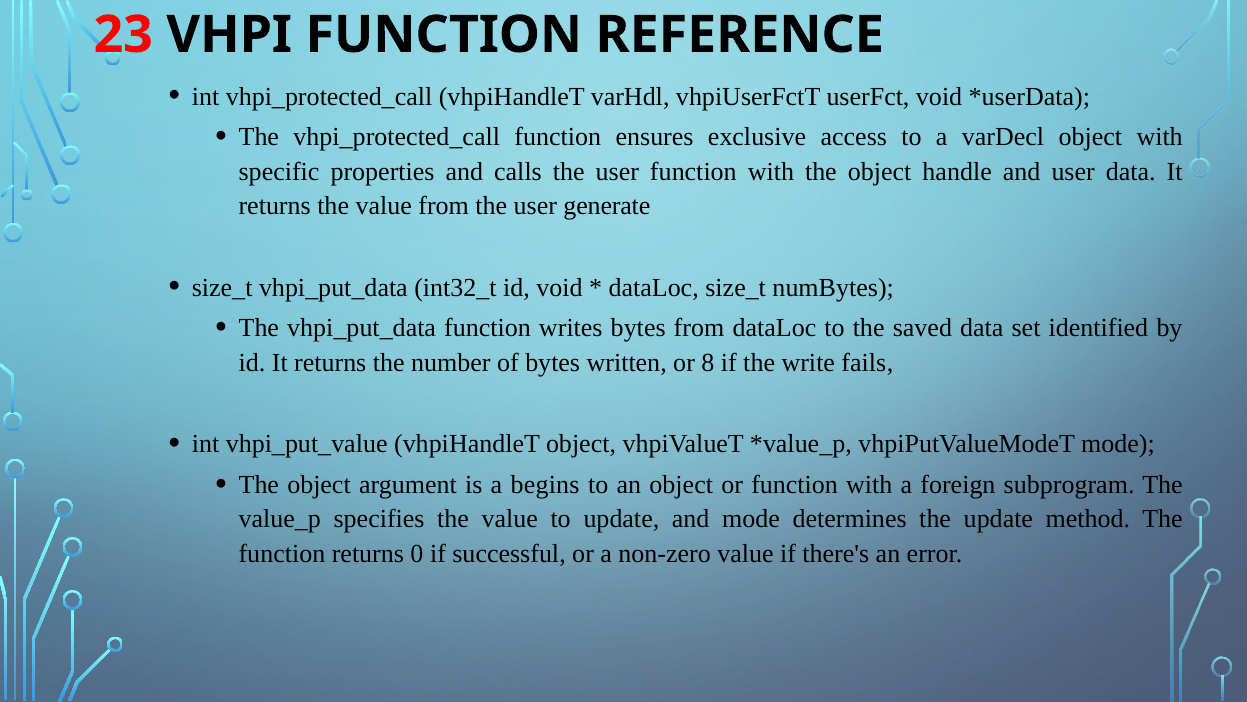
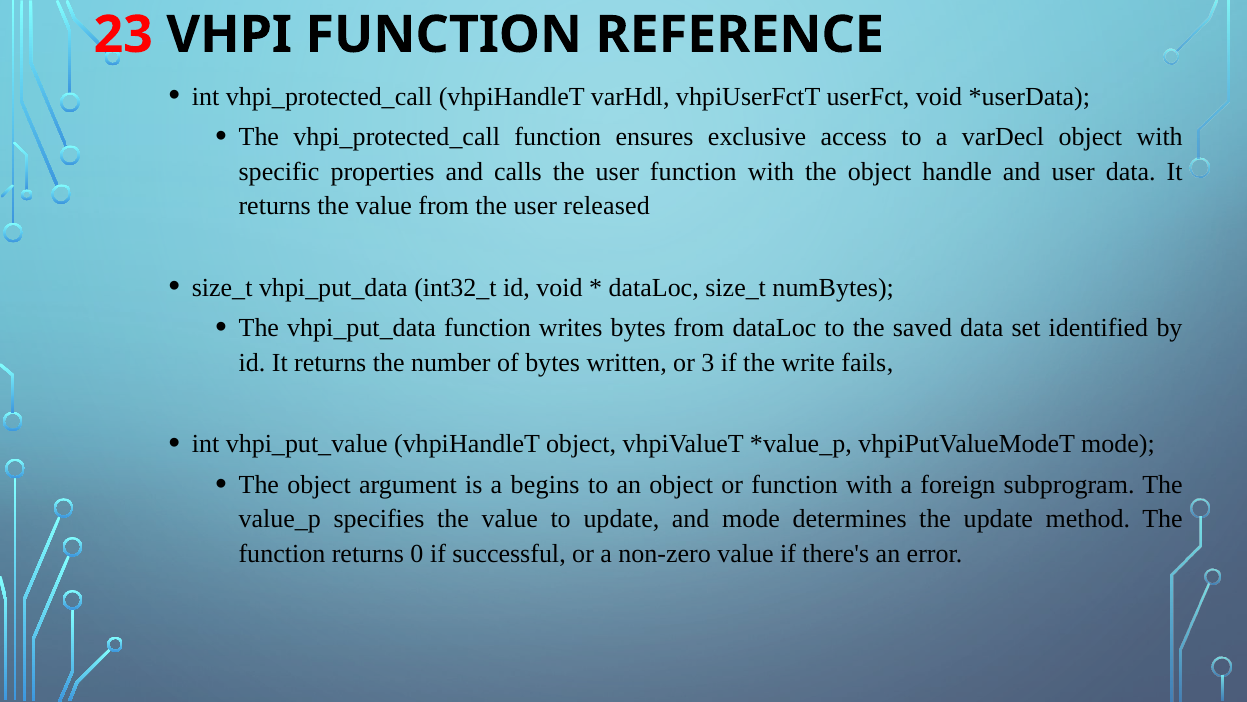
generate: generate -> released (607, 206)
8: 8 -> 3 (708, 362)
